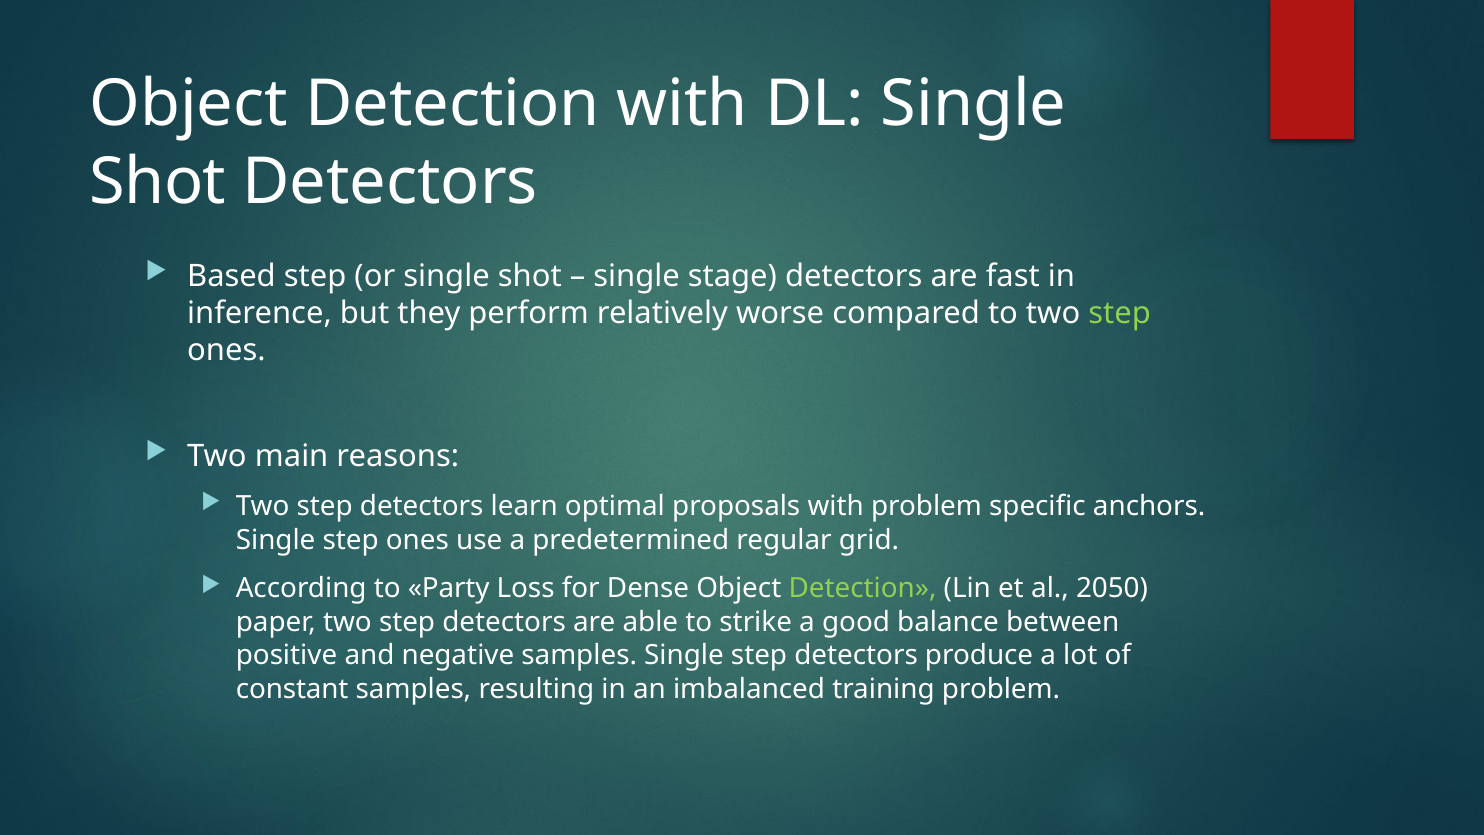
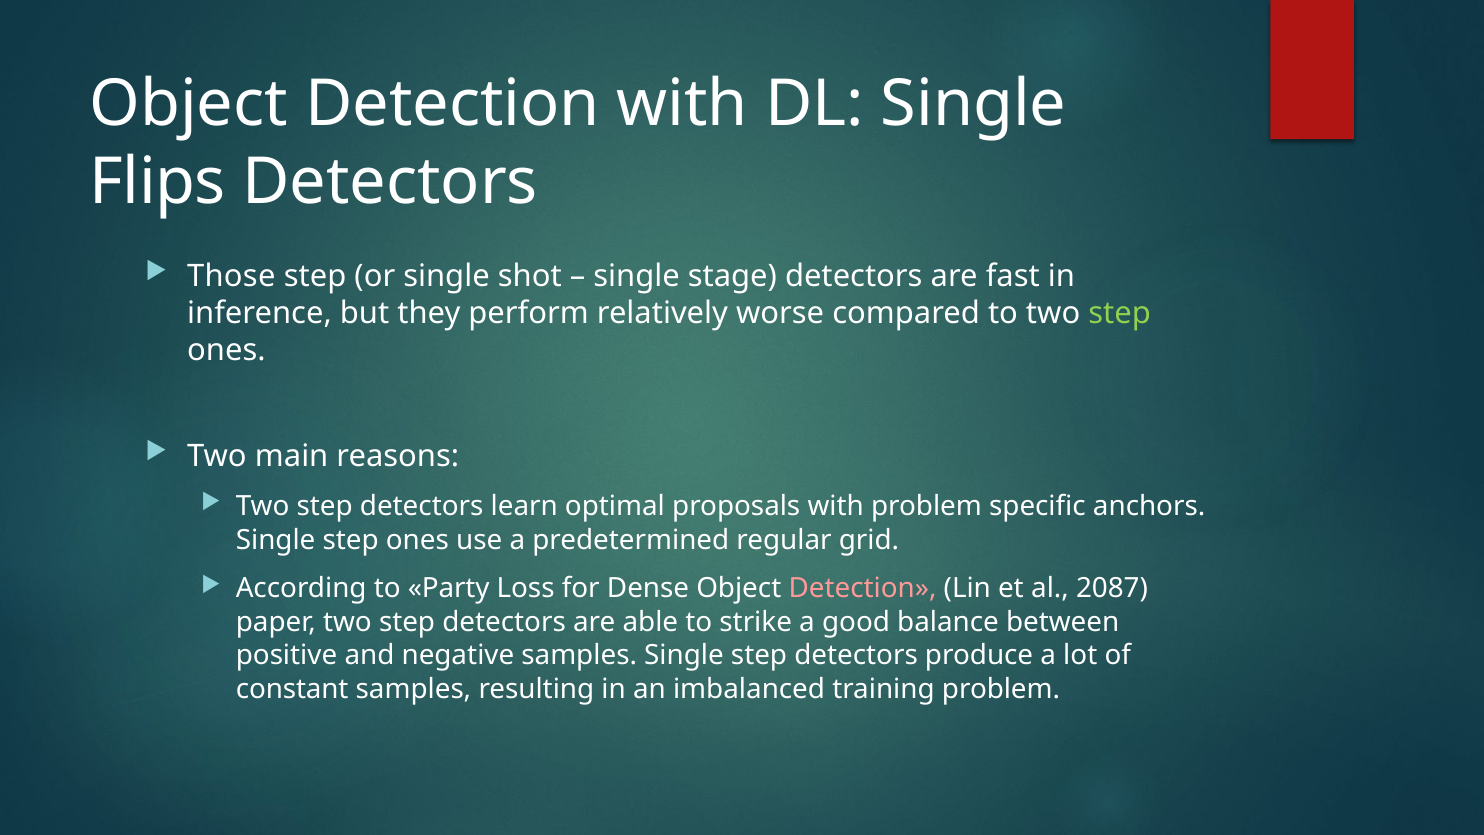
Shot: Shot -> Flips (158, 182)
Based: Based -> Those (231, 276)
Detection colour: light green -> pink (863, 589)
2050: 2050 -> 2087 (1112, 589)
